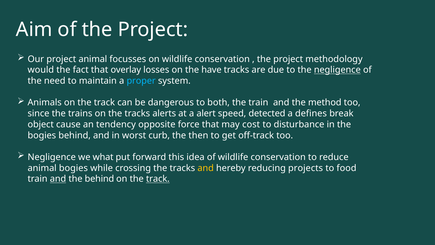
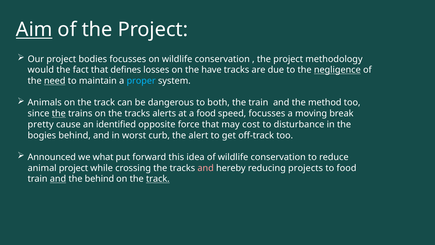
Aim underline: none -> present (34, 30)
project animal: animal -> bodies (93, 59)
overlay: overlay -> defines (126, 70)
need underline: none -> present (55, 81)
the underline: none -> present (59, 113)
a alert: alert -> food (206, 113)
speed detected: detected -> focusses (267, 113)
defines: defines -> moving (311, 113)
object: object -> pretty (41, 124)
tendency: tendency -> identified (116, 124)
then: then -> alert (198, 135)
Negligence: Negligence -> Announced (52, 157)
animal bogies: bogies -> project (74, 168)
and colour: yellow -> pink (206, 168)
